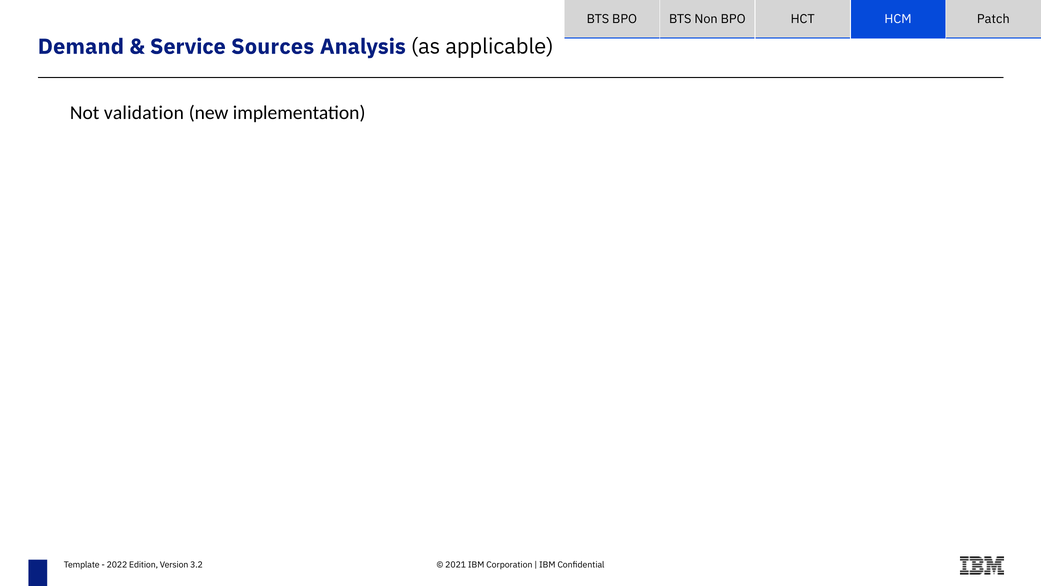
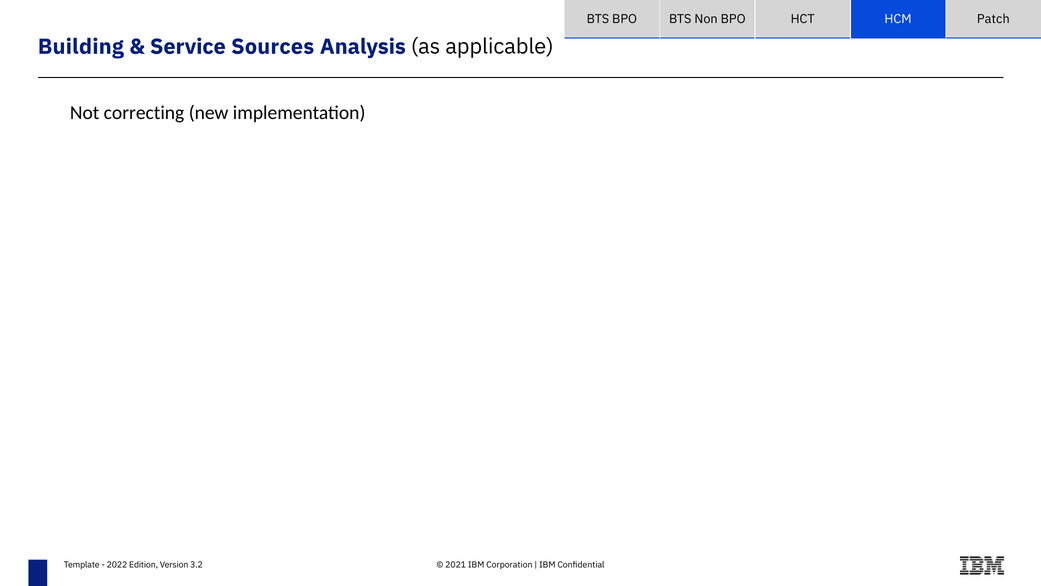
Demand: Demand -> Building (81, 47)
validation: validation -> correcting (144, 113)
